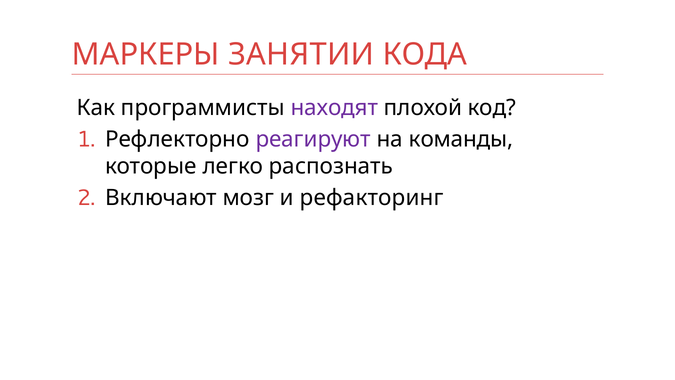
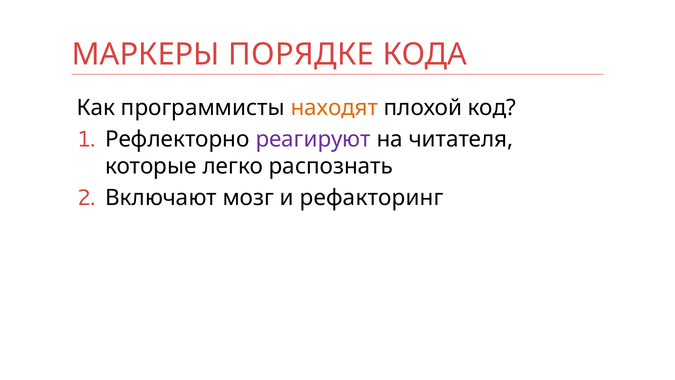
ЗАНЯТИИ: ЗАНЯТИИ -> ПОРЯДКЕ (301, 54)
находят colour: purple -> orange (334, 108)
команды: команды -> читателя (461, 139)
